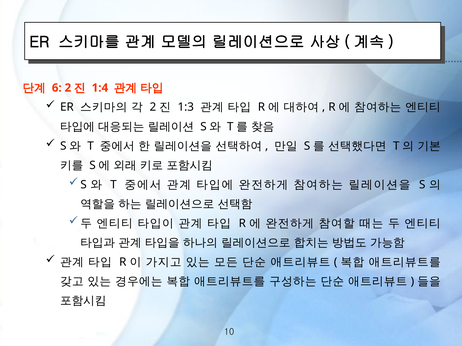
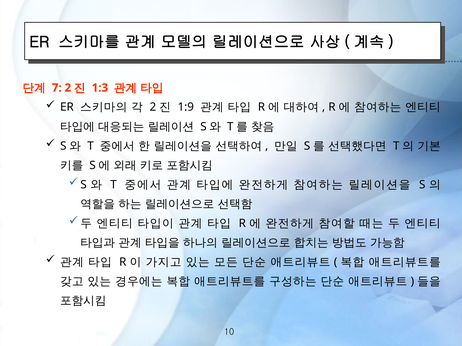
6: 6 -> 7 (57, 88)
1:4: 1:4 -> 1:3 (100, 88)
1:3: 1:3 -> 1:9 (186, 107)
